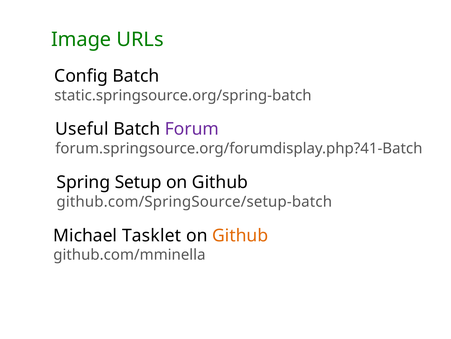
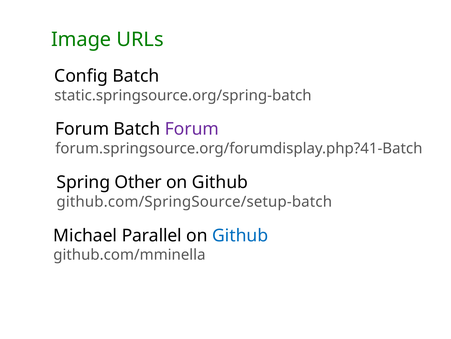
Useful: Useful -> Forum (82, 129)
Setup: Setup -> Other (138, 182)
Tasklet: Tasklet -> Parallel (152, 235)
Github colour: orange -> blue (240, 235)
